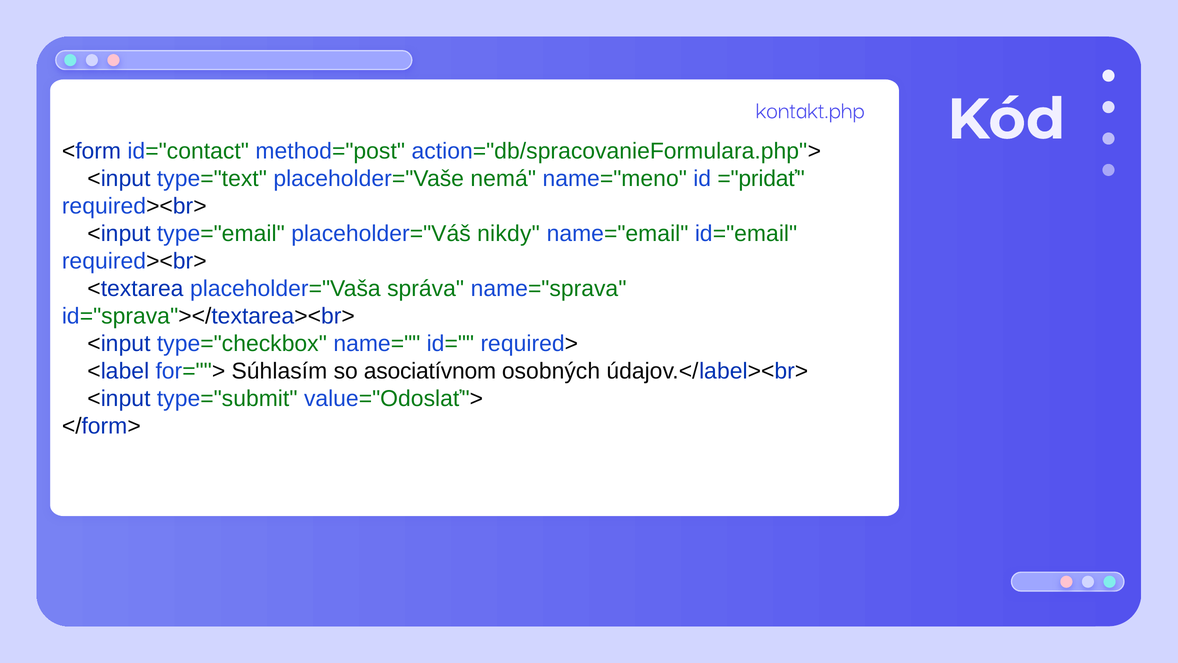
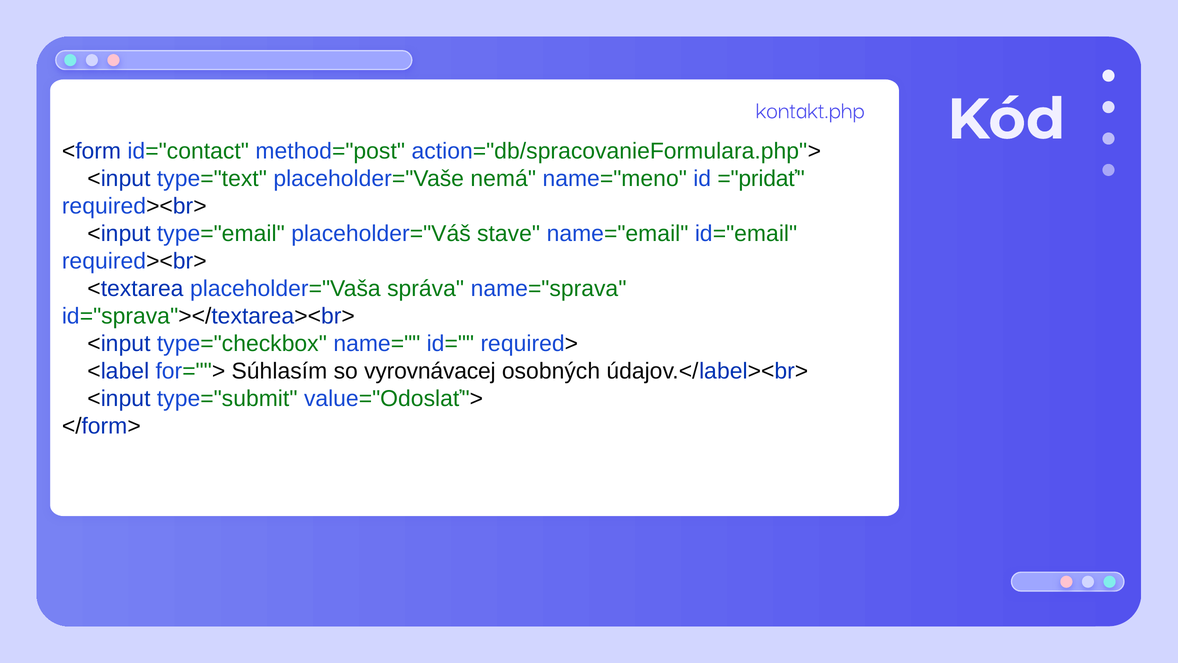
nikdy: nikdy -> stave (509, 233)
asociatívnom: asociatívnom -> vyrovnávacej (430, 371)
